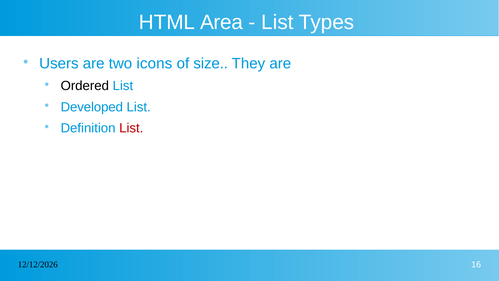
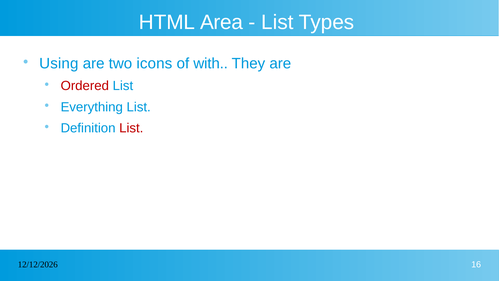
Users: Users -> Using (59, 64)
size: size -> with (211, 64)
Ordered colour: black -> red (85, 86)
Developed: Developed -> Everything (92, 107)
